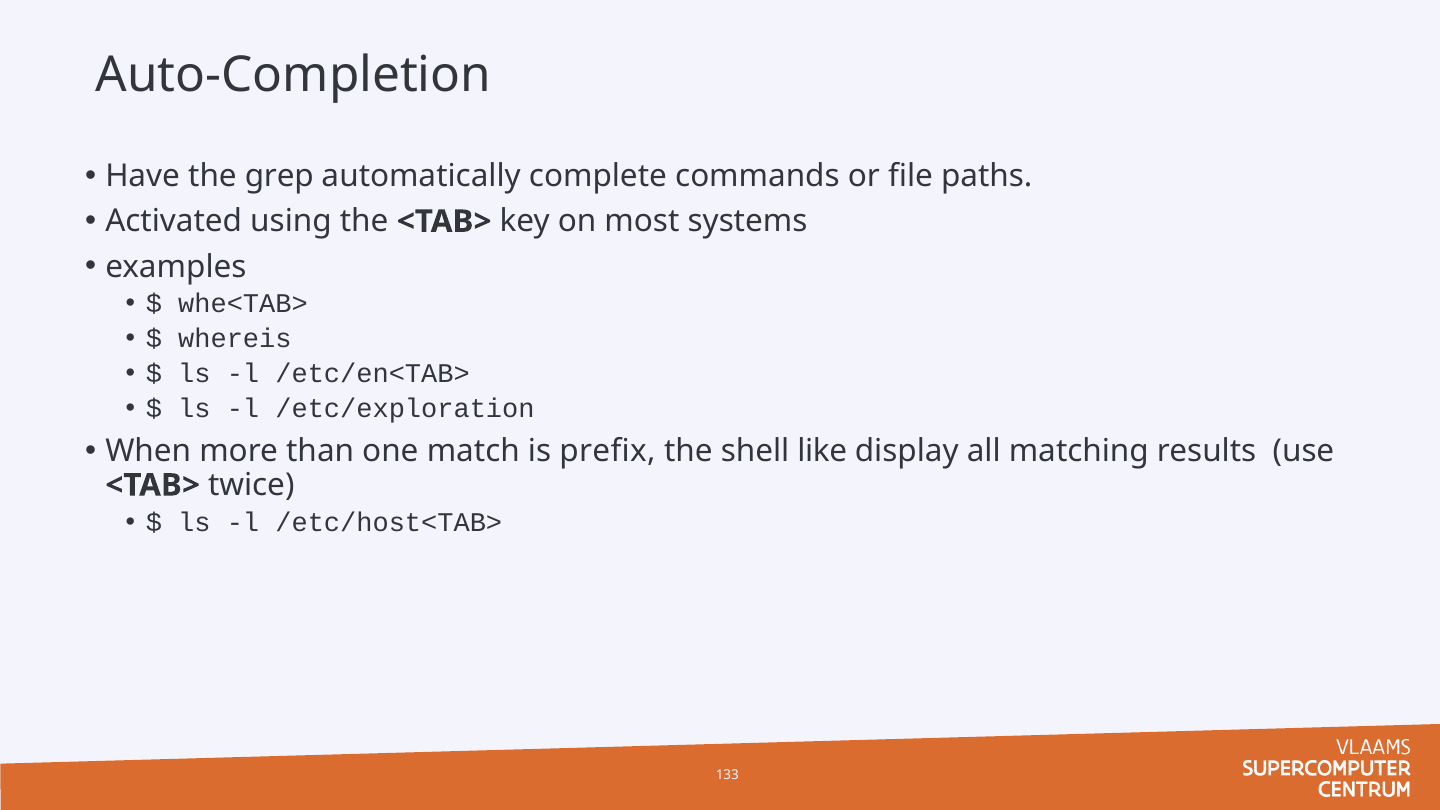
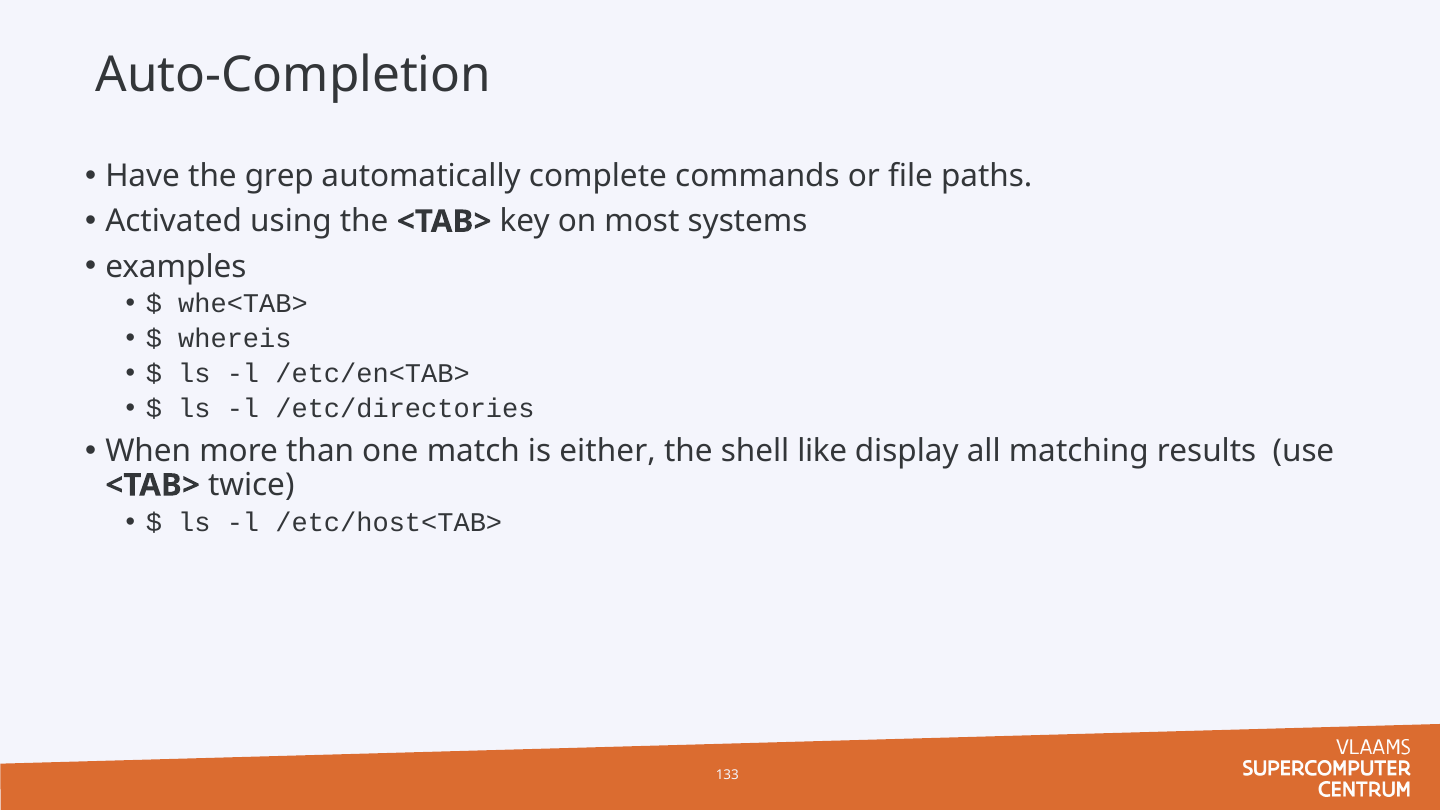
/etc/exploration: /etc/exploration -> /etc/directories (405, 408)
prefix: prefix -> either (608, 451)
